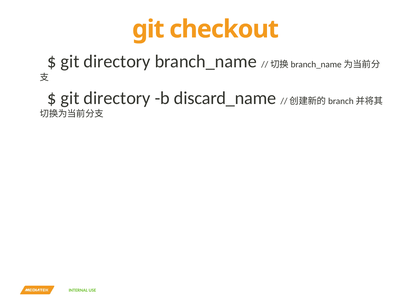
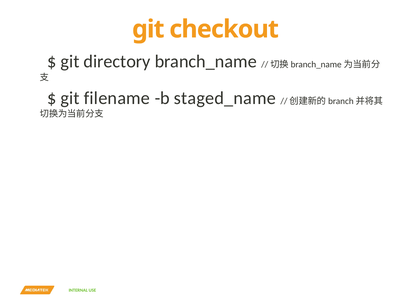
directory: directory -> filename (117, 98)
discard_name: discard_name -> staged_name (225, 98)
